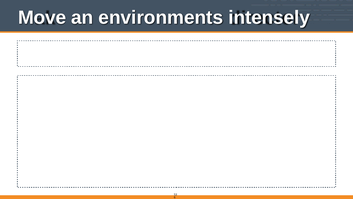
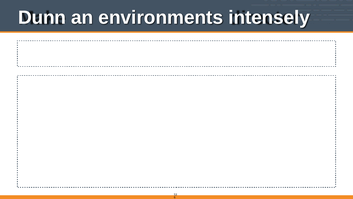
Move: Move -> Dunn (42, 17)
